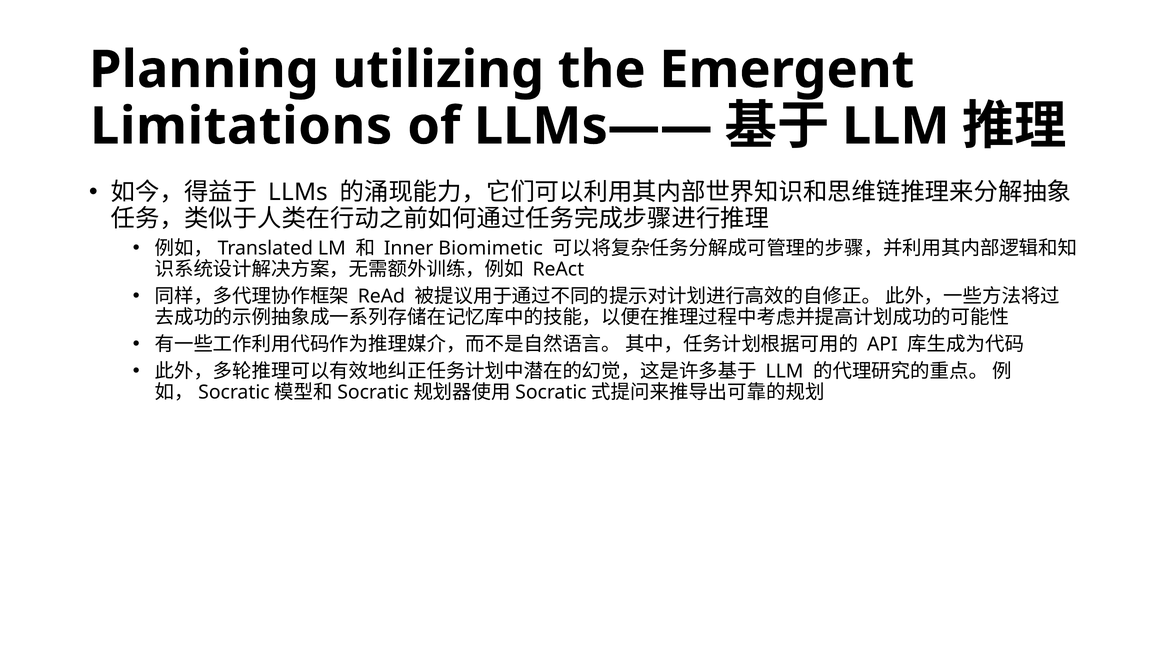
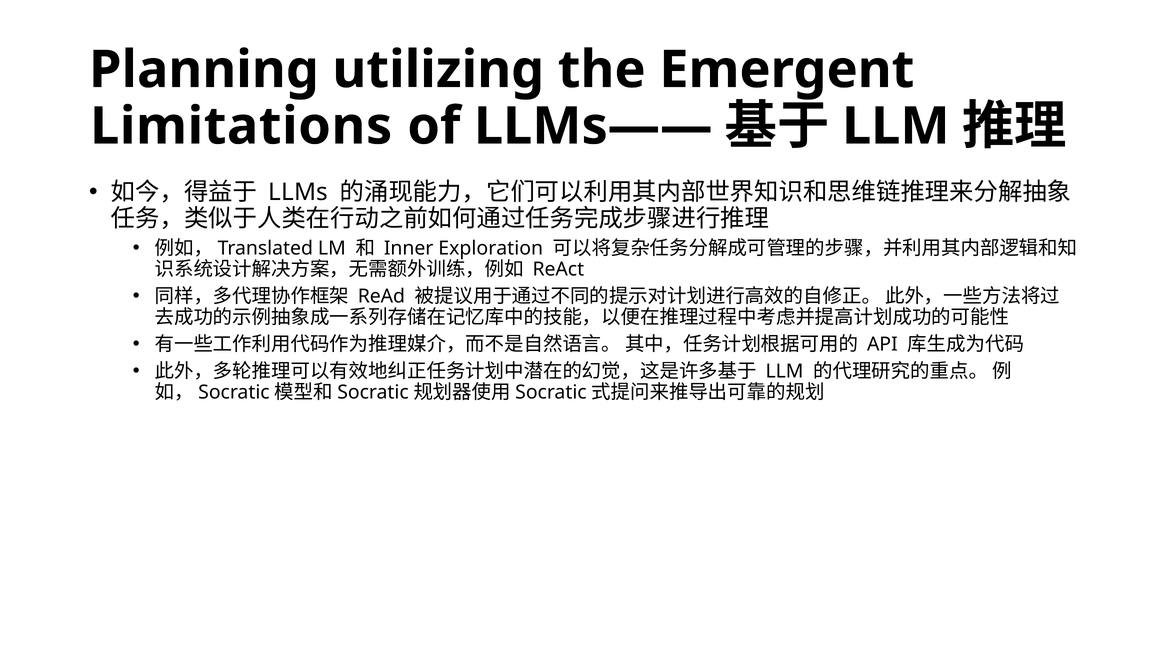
Biomimetic: Biomimetic -> Exploration (491, 248)
